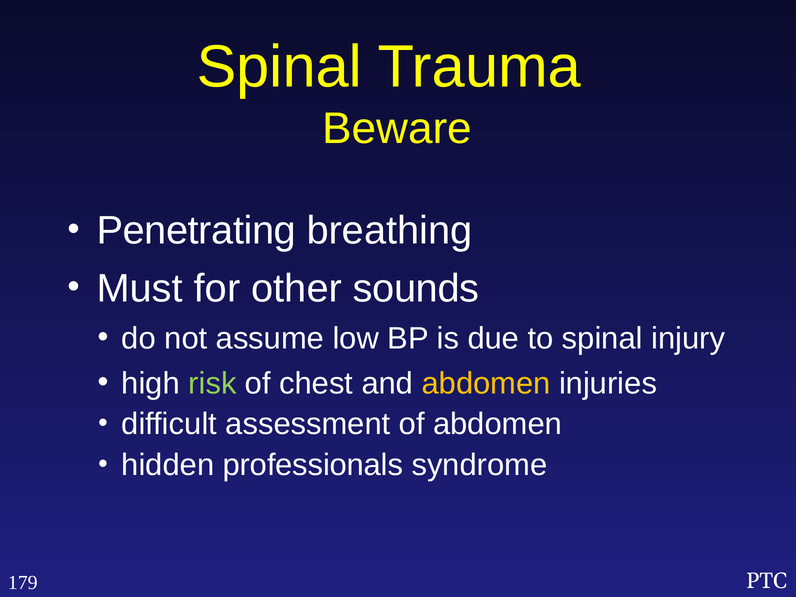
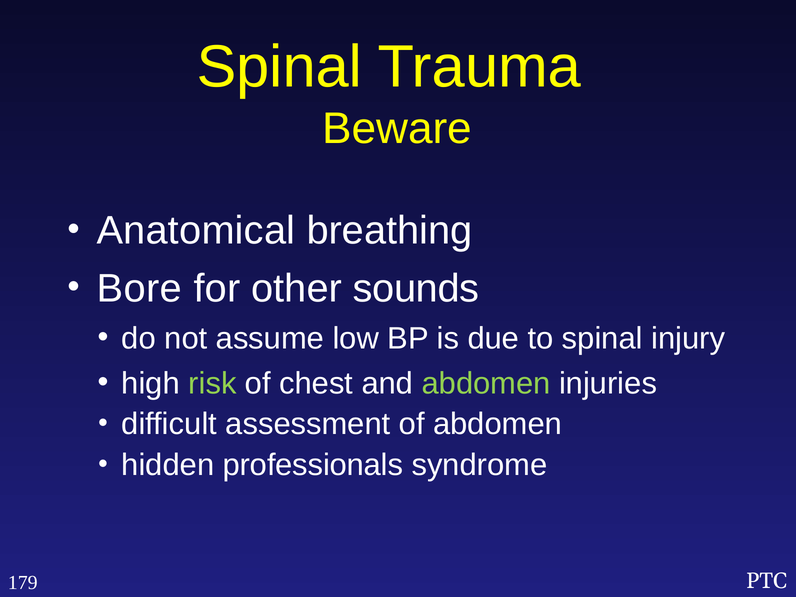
Penetrating: Penetrating -> Anatomical (196, 230)
Must: Must -> Bore (139, 289)
abdomen colour: yellow -> light green (486, 383)
